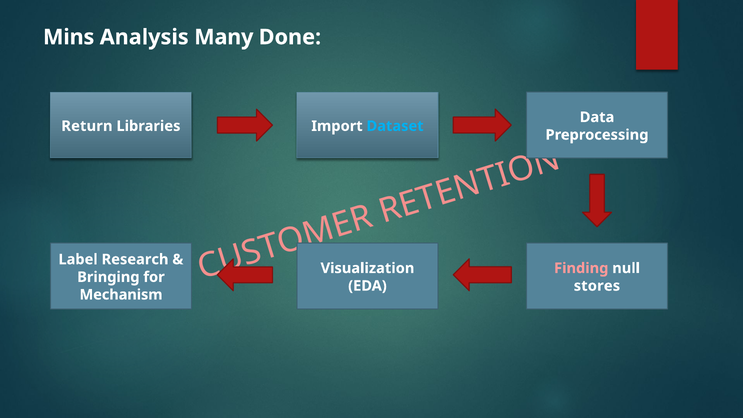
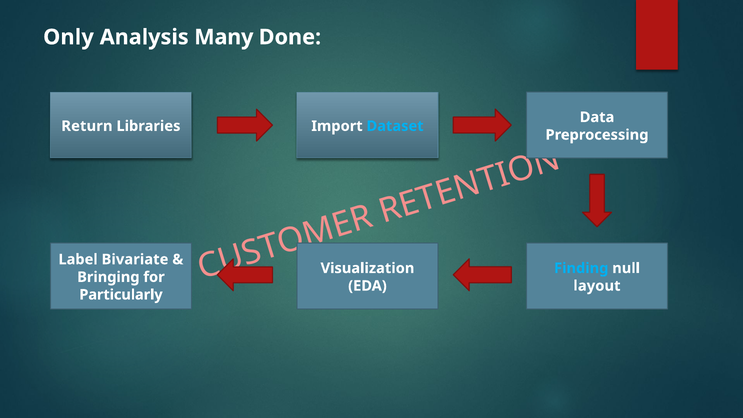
Mins: Mins -> Only (68, 37)
Research: Research -> Bivariate (135, 259)
Finding colour: pink -> light blue (581, 268)
stores: stores -> layout (597, 286)
Mechanism: Mechanism -> Particularly (121, 295)
